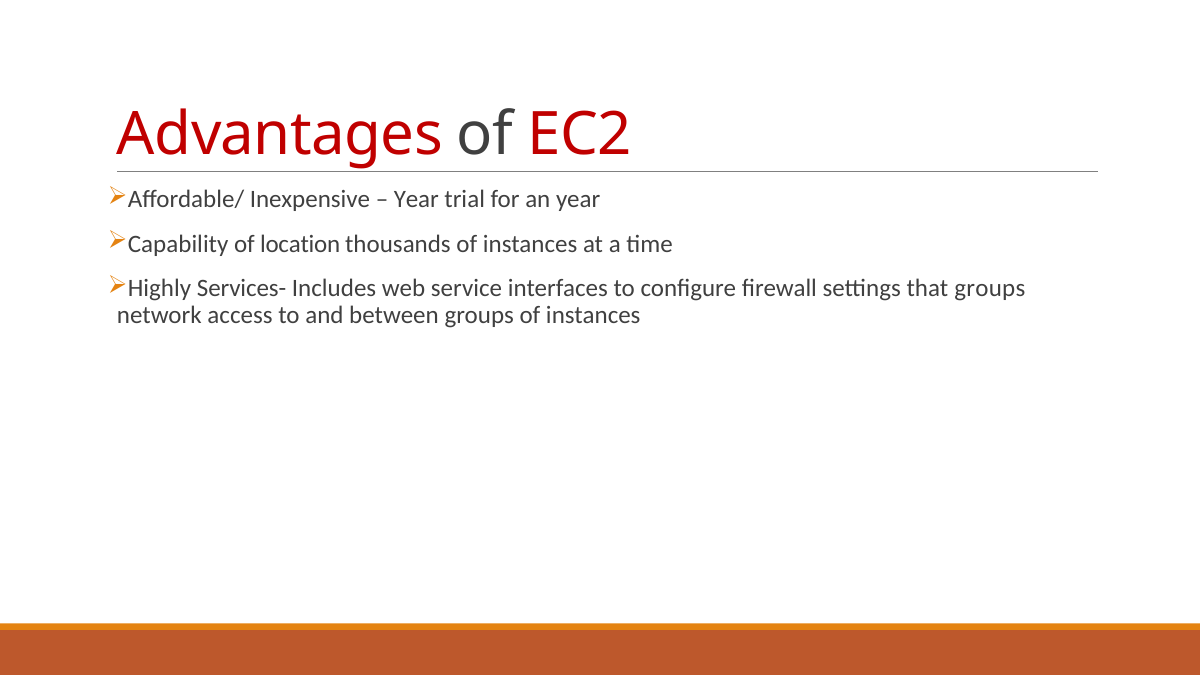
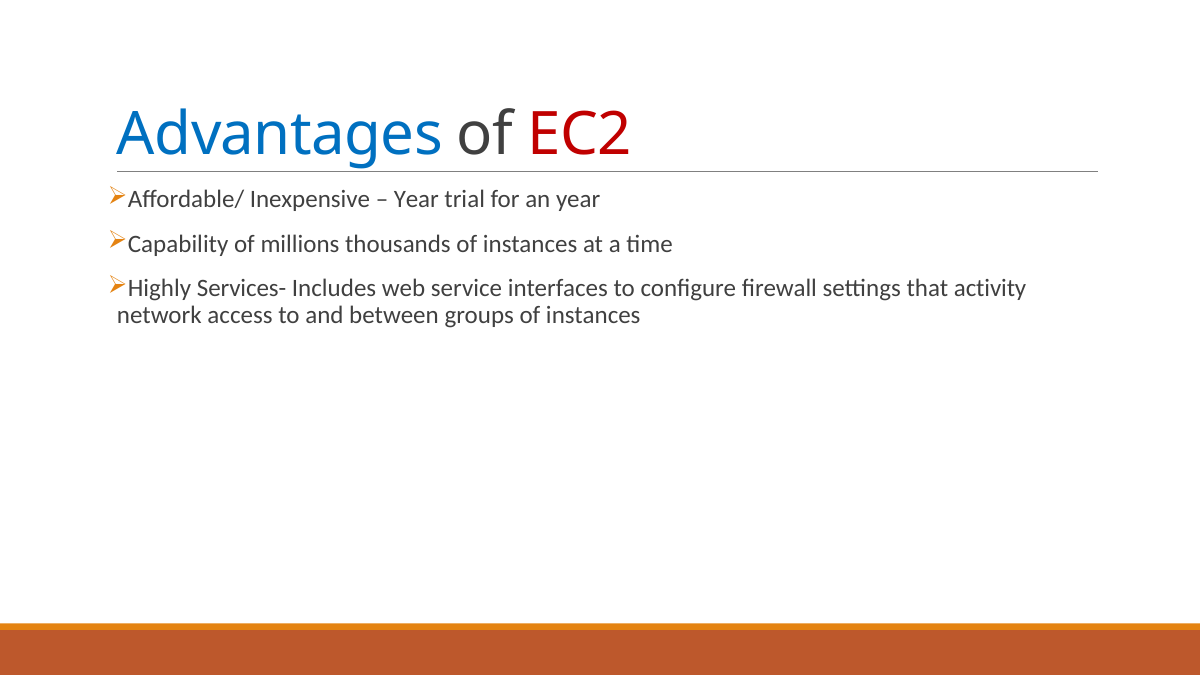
Advantages colour: red -> blue (280, 134)
location: location -> millions (300, 244)
that groups: groups -> activity (990, 289)
